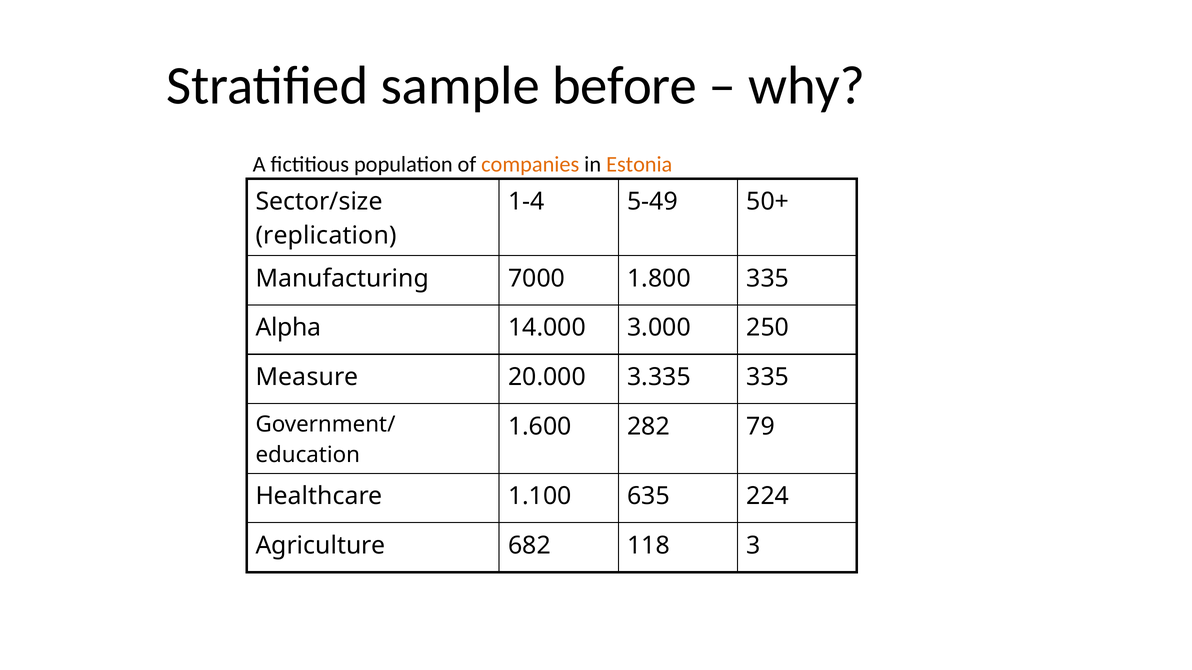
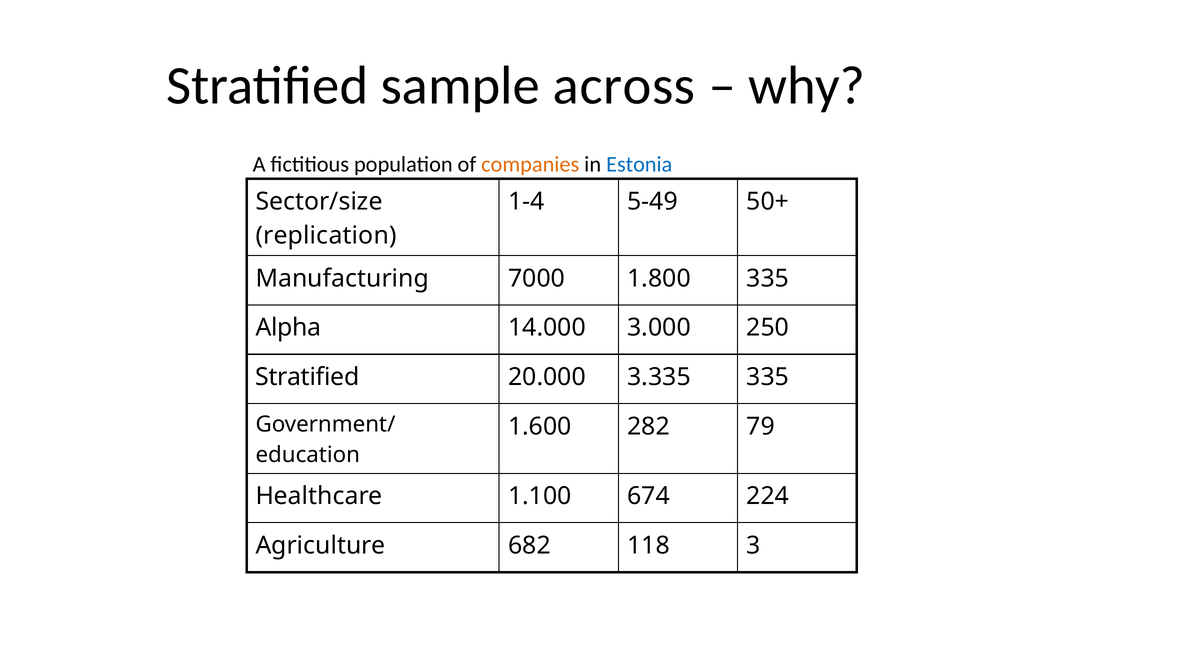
before: before -> across (624, 86)
Estonia colour: orange -> blue (639, 164)
Measure: Measure -> Stratified (307, 377)
635: 635 -> 674 (649, 497)
